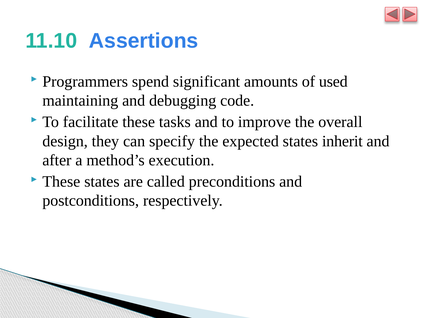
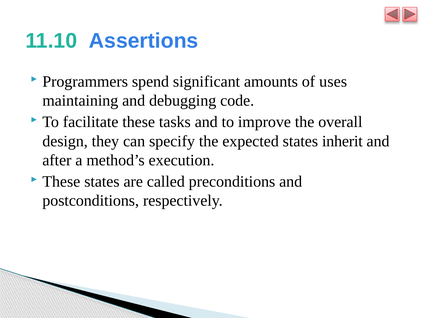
used: used -> uses (333, 81)
